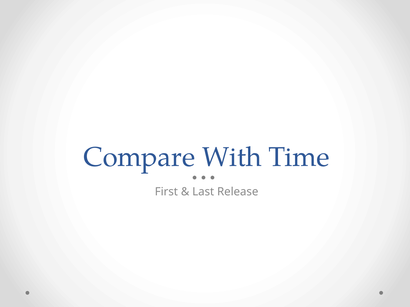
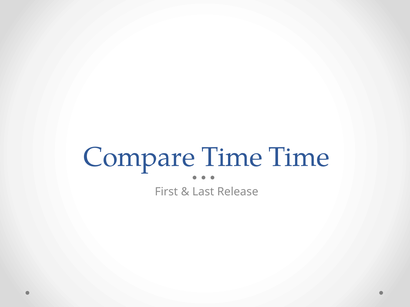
Compare With: With -> Time (232, 157)
